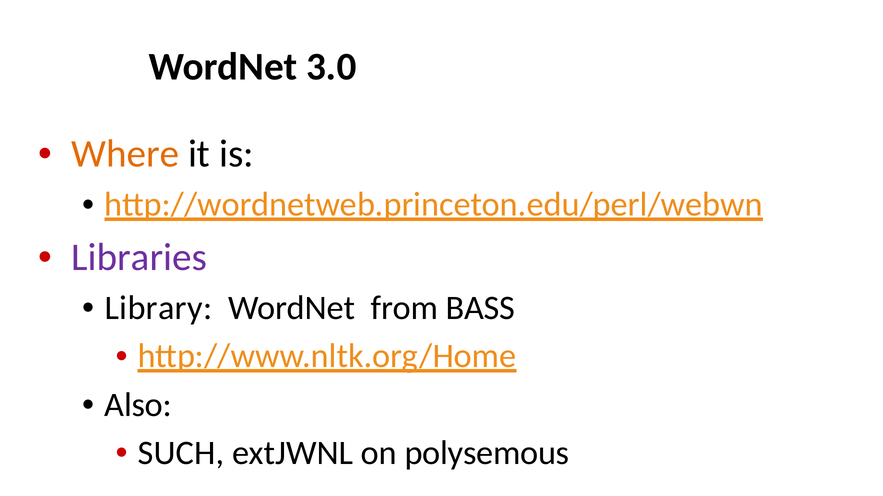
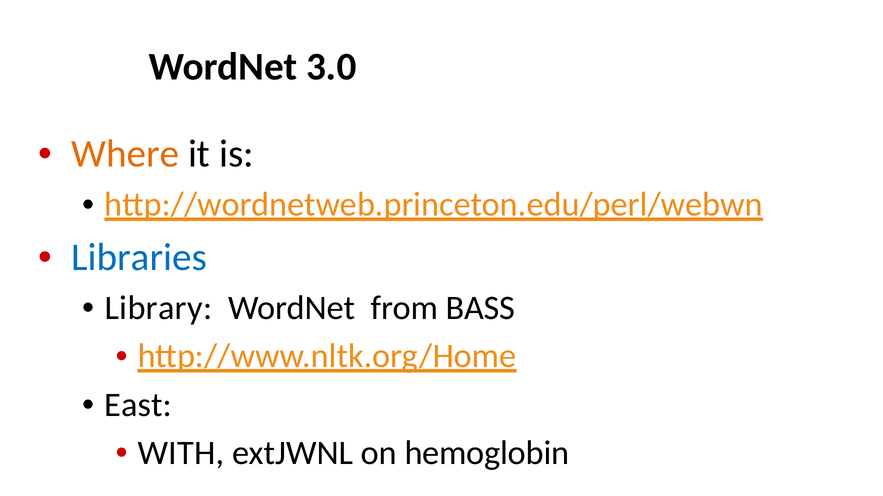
Libraries colour: purple -> blue (139, 258)
Also: Also -> East (138, 405)
SUCH: SUCH -> WITH (181, 454)
polysemous: polysemous -> hemoglobin (487, 454)
